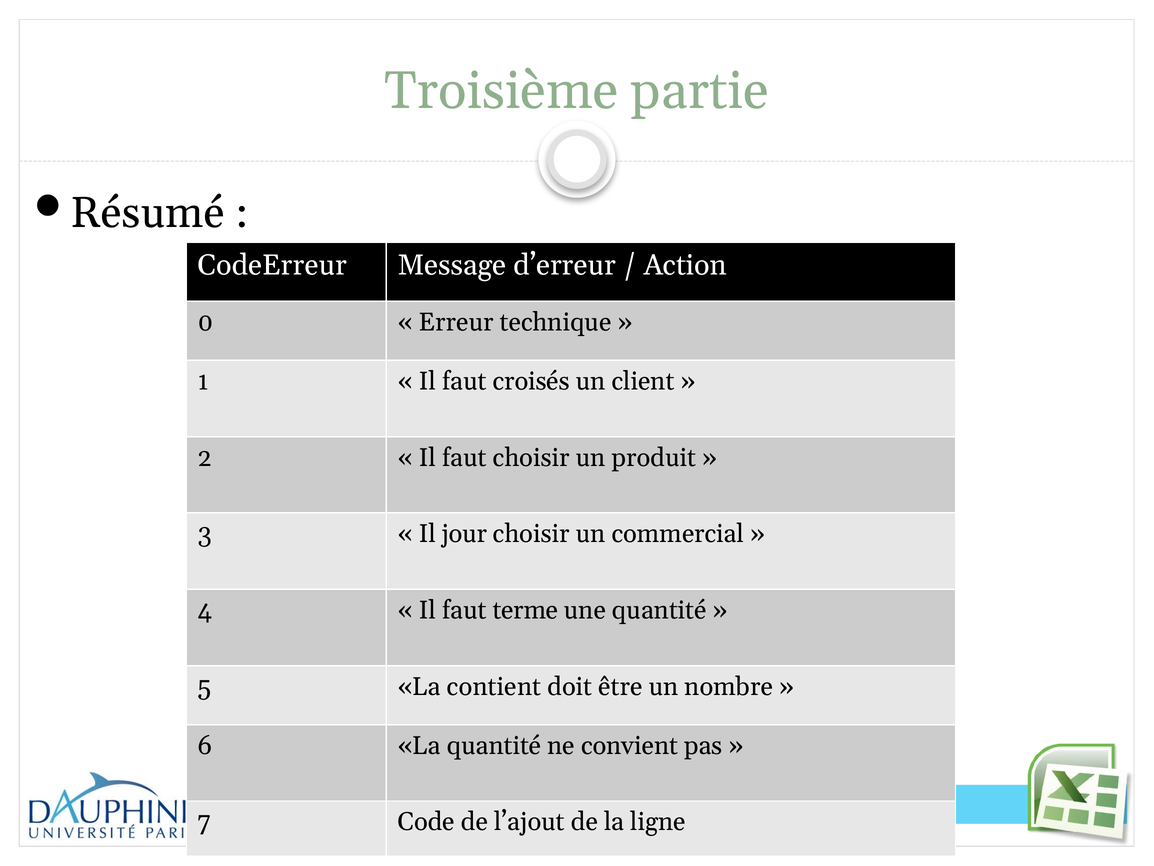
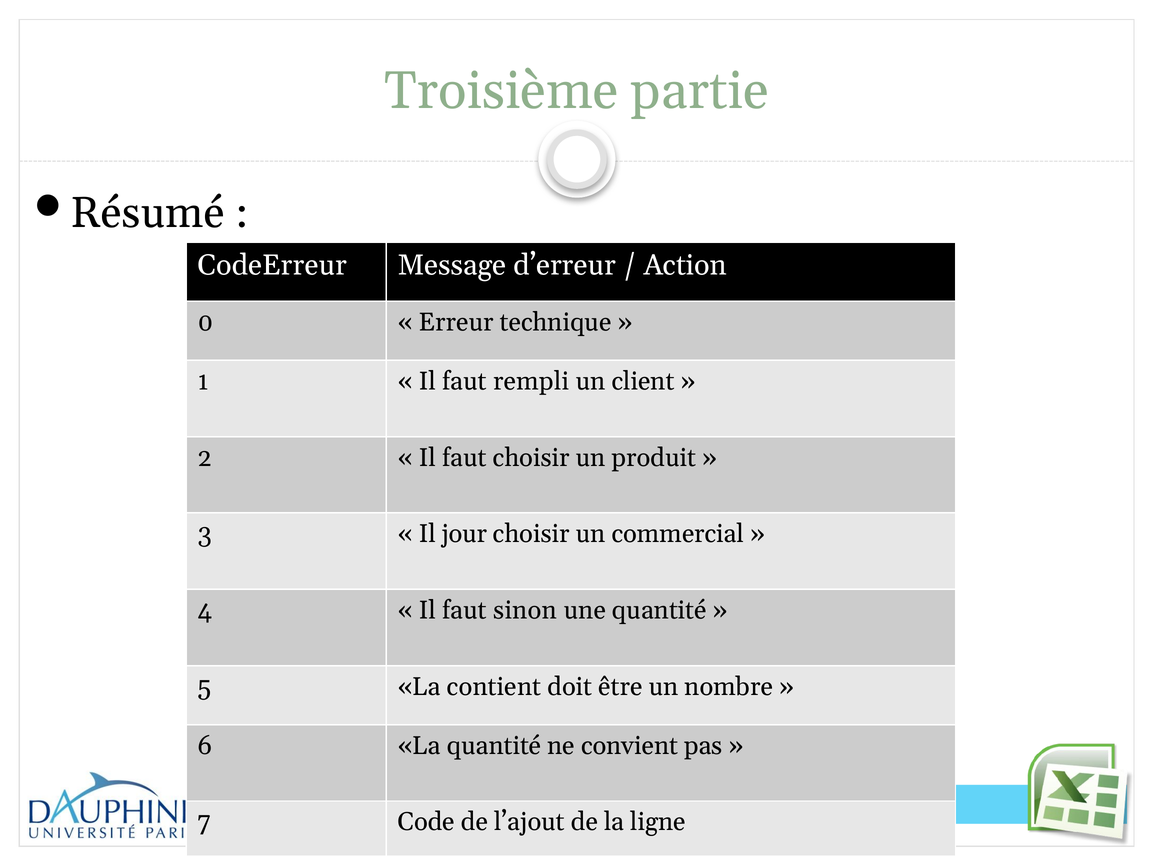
croisés: croisés -> rempli (531, 381)
terme: terme -> sinon (525, 610)
